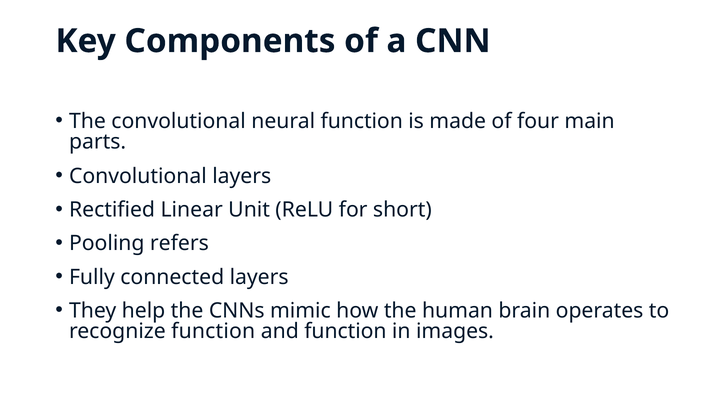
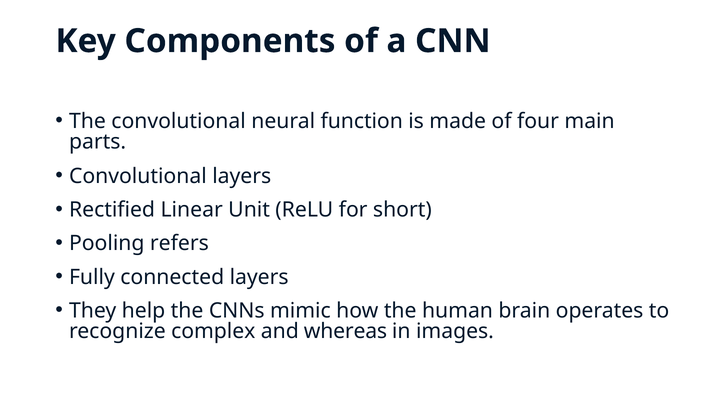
recognize function: function -> complex (213, 331)
and function: function -> whereas (345, 331)
